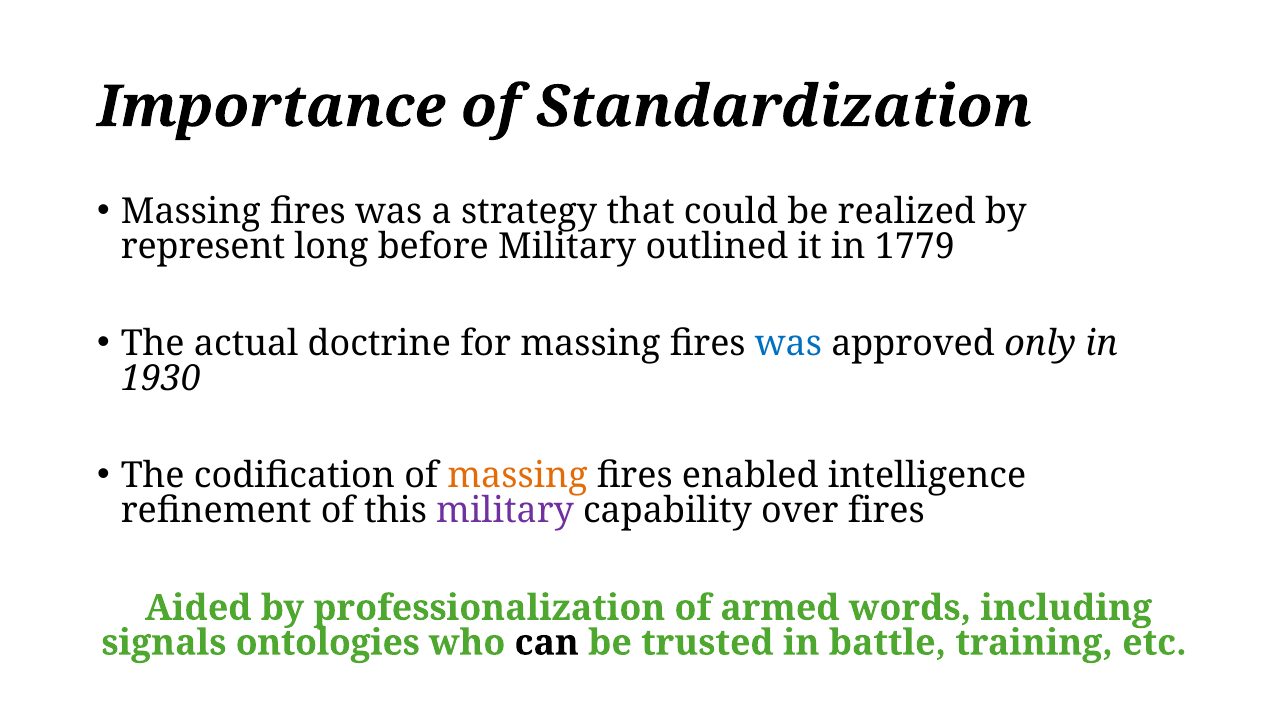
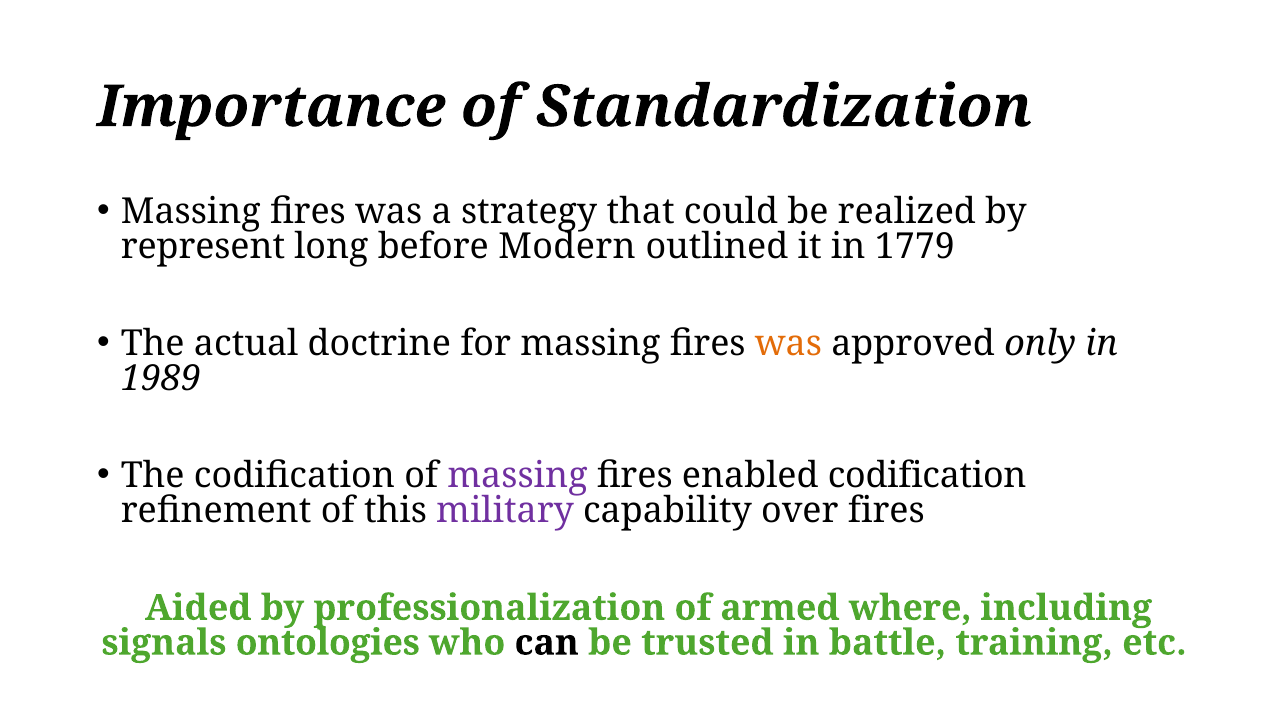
before Military: Military -> Modern (567, 246)
was colour: blue -> orange (788, 344)
1930: 1930 -> 1989 (161, 378)
massing colour: orange -> purple (517, 476)
enabled intelligence: intelligence -> codification (927, 476)
words: words -> where (910, 608)
